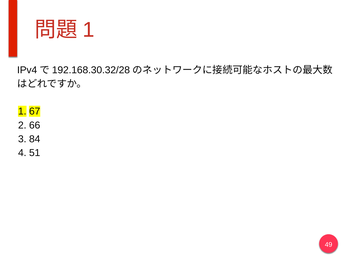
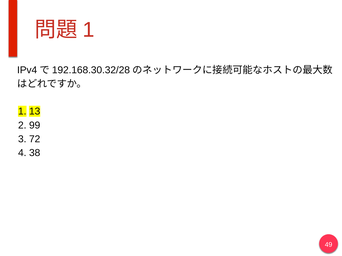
67: 67 -> 13 (35, 112)
66: 66 -> 99 (35, 125)
84: 84 -> 72 (35, 139)
51: 51 -> 38 (35, 153)
